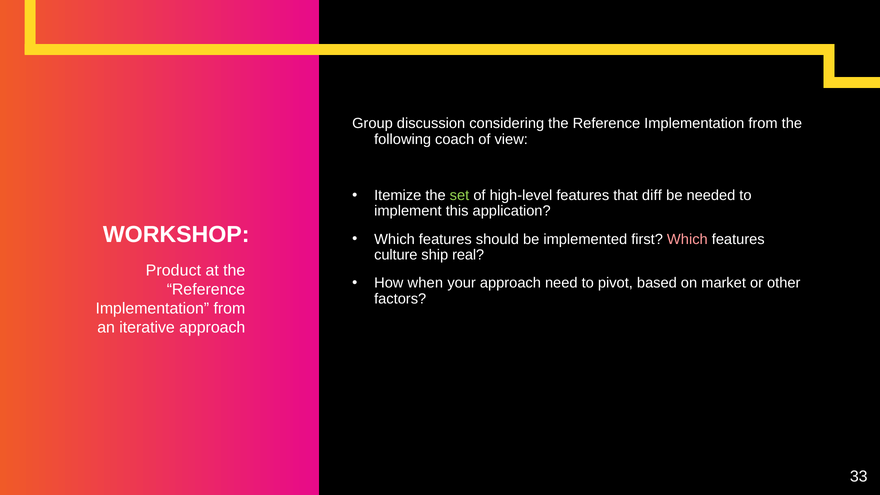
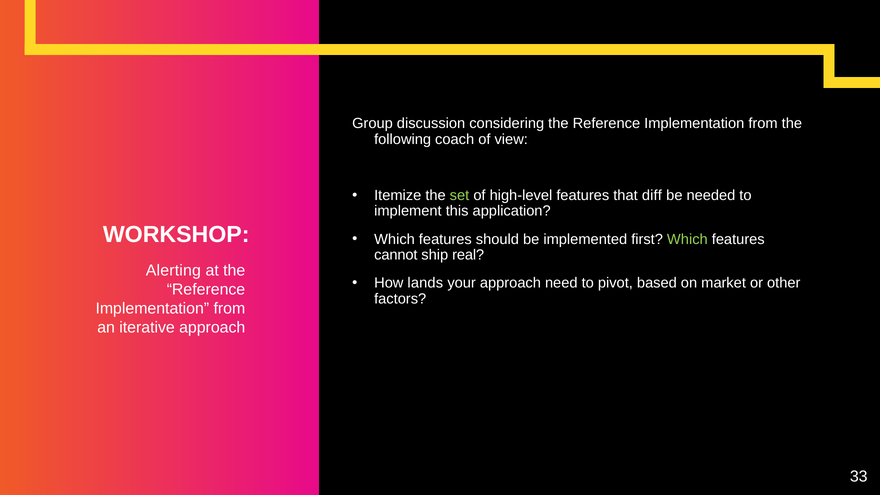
Which colour: pink -> light green (687, 239)
culture: culture -> cannot (396, 255)
Product: Product -> Alerting (173, 270)
when: when -> lands (425, 283)
